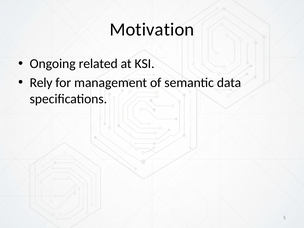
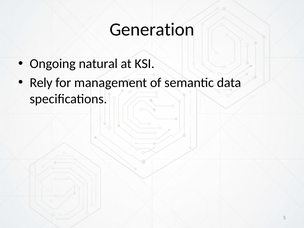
Motivation: Motivation -> Generation (152, 29)
related: related -> natural (98, 64)
